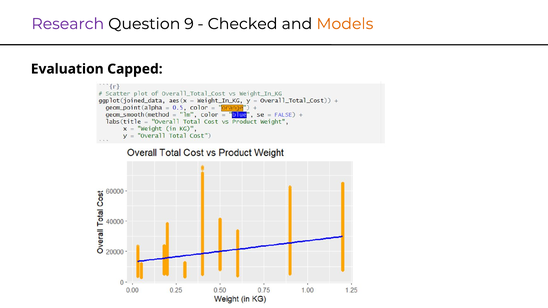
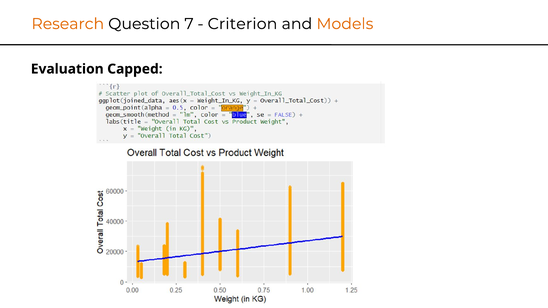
Research colour: purple -> orange (68, 24)
9: 9 -> 7 (189, 24)
Checked: Checked -> Criterion (242, 24)
